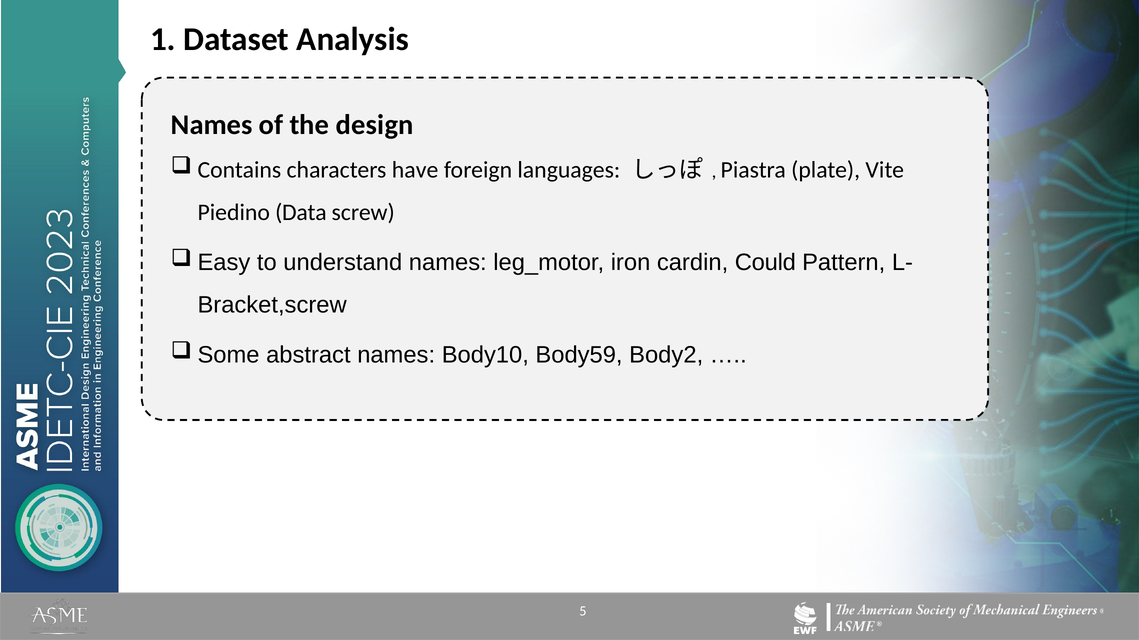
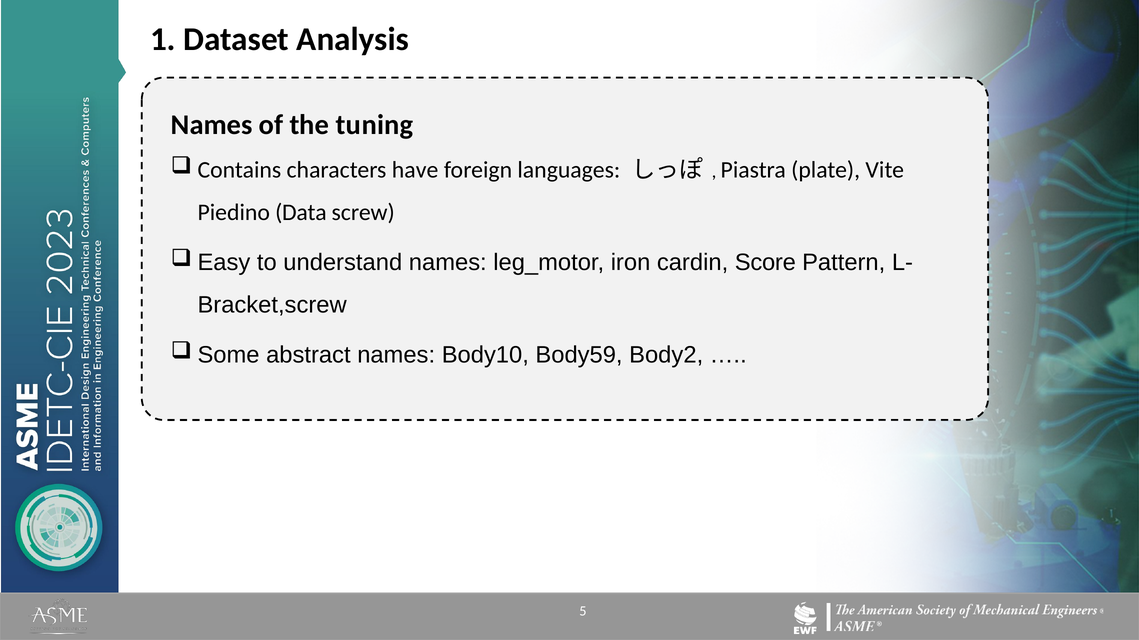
design: design -> tuning (375, 125)
Could: Could -> Score (765, 263)
